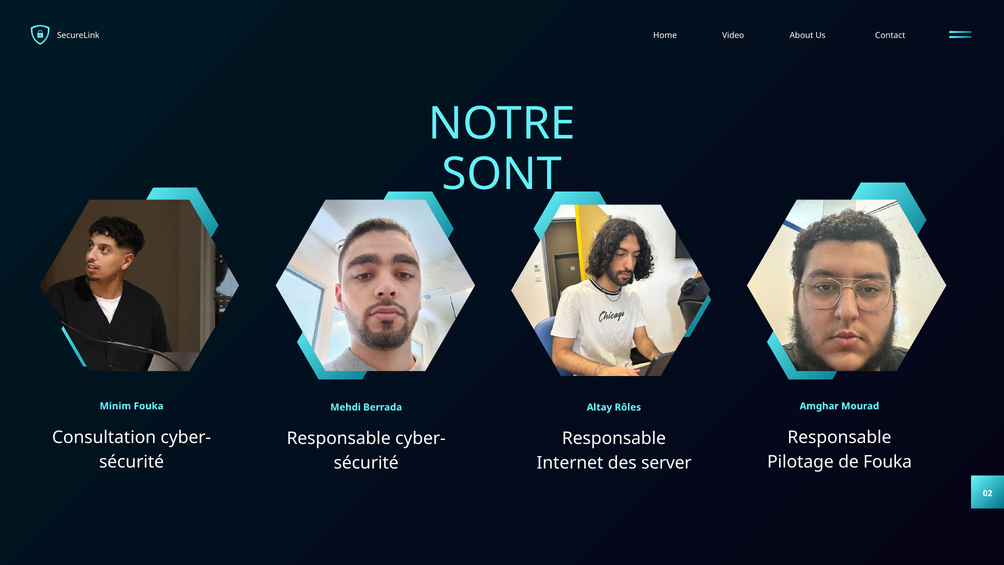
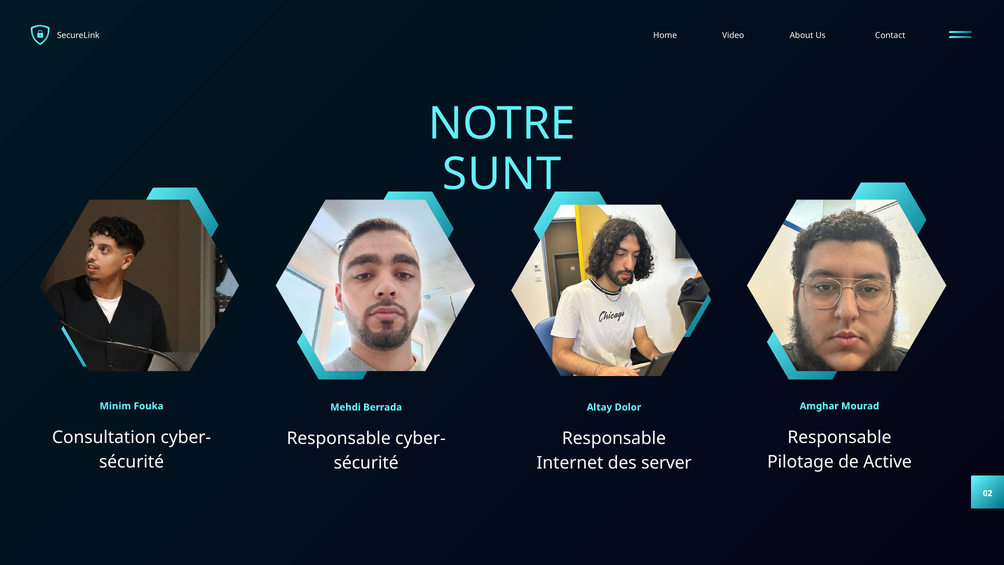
SONT: SONT -> SUNT (502, 174)
Rôles: Rôles -> Dolor (628, 407)
de Fouka: Fouka -> Active (888, 462)
